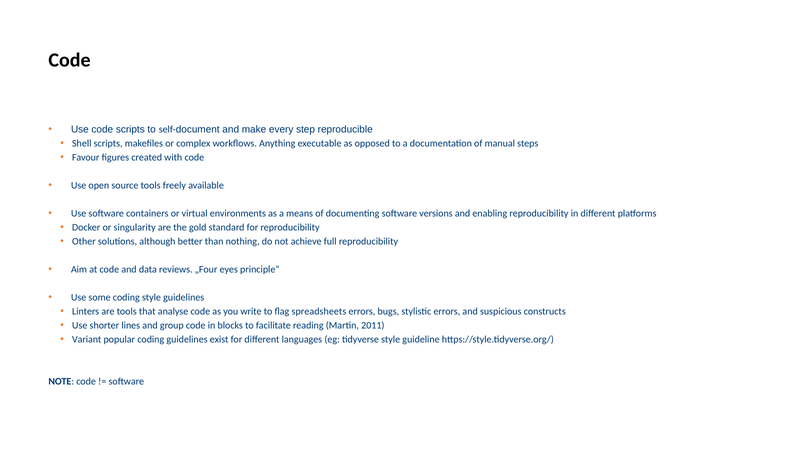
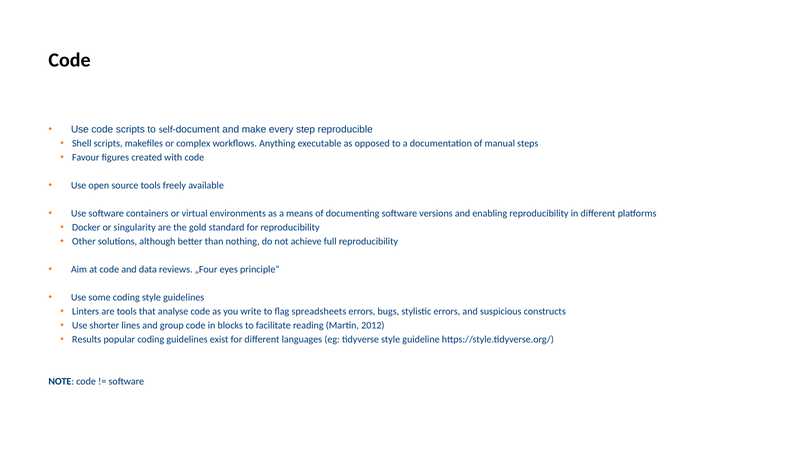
2011: 2011 -> 2012 (373, 326)
Variant: Variant -> Results (87, 340)
